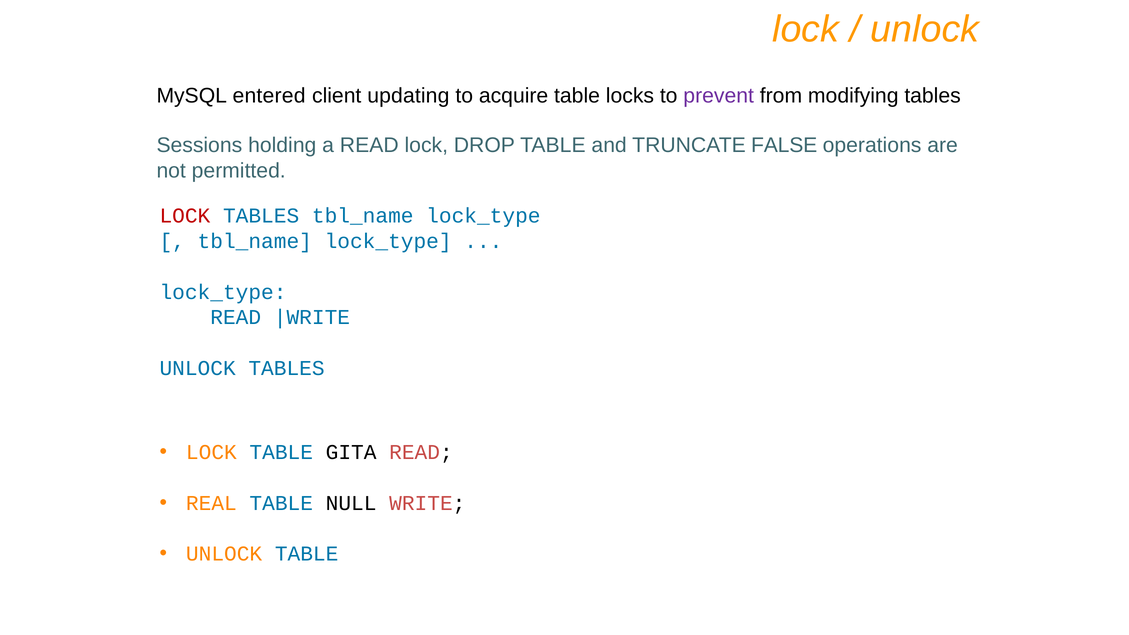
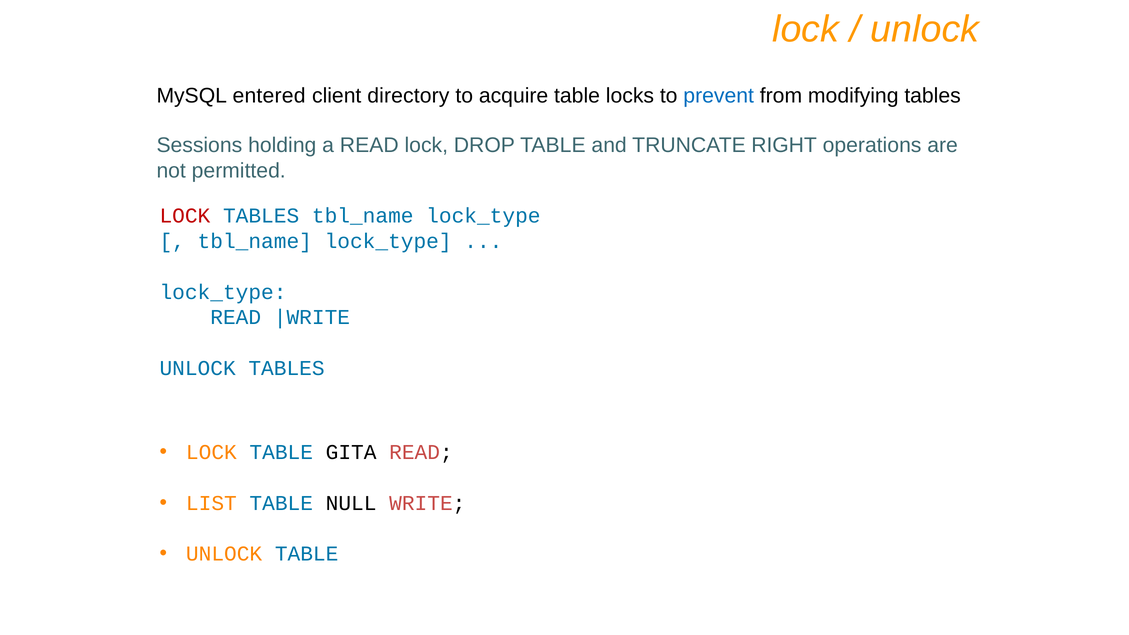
updating: updating -> directory (408, 96)
prevent colour: purple -> blue (719, 96)
FALSE: FALSE -> RIGHT (784, 145)
REAL: REAL -> LIST (211, 503)
